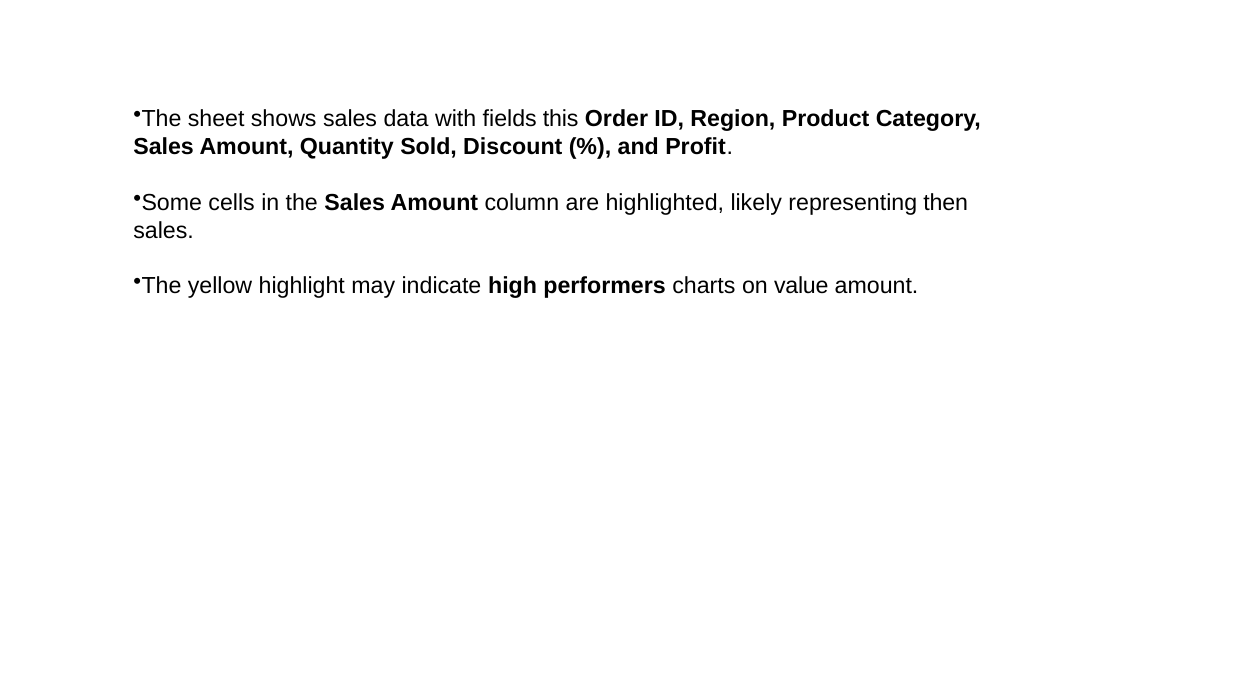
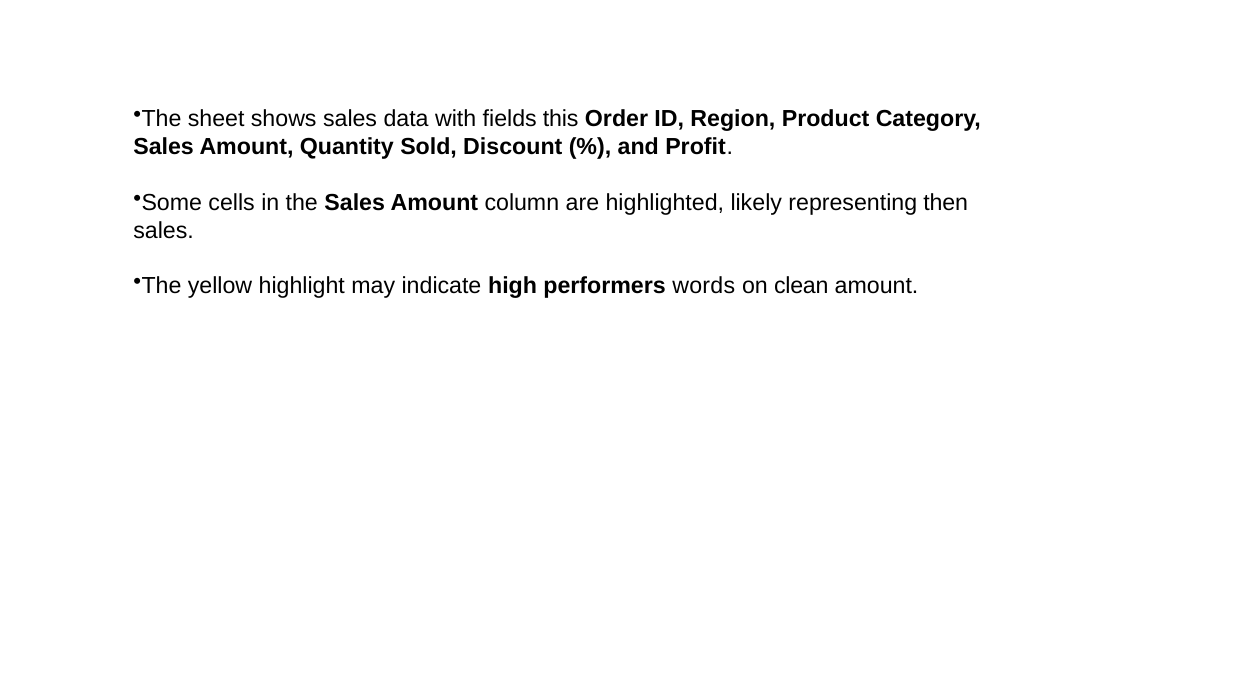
charts: charts -> words (704, 286)
value: value -> clean (801, 286)
